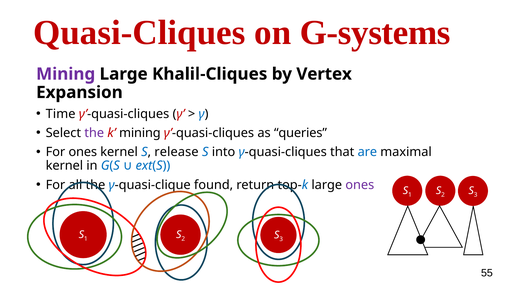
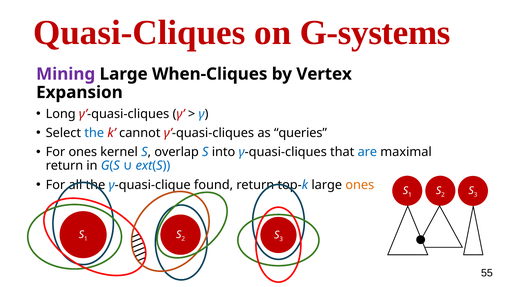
Khalil-Cliques: Khalil-Cliques -> When-Cliques (210, 74)
Time: Time -> Long (61, 114)
the colour: purple -> blue (94, 133)
k mining: mining -> cannot (140, 133)
release: release -> overlap (177, 152)
kernel: kernel -> return (64, 166)
ones colour: purple -> orange (360, 185)
